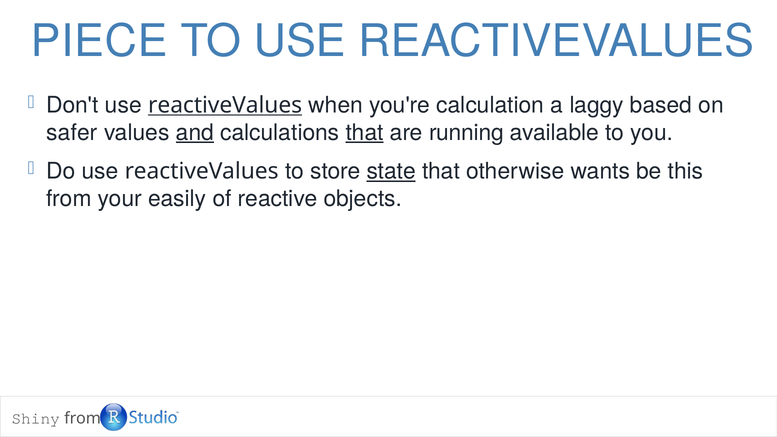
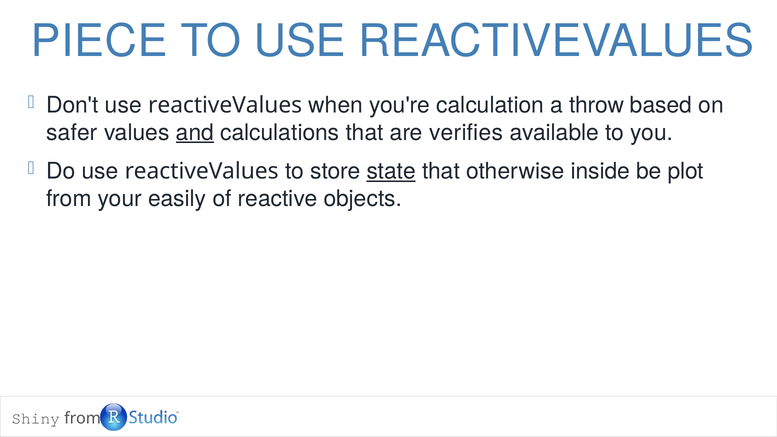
reactiveValues underline: present -> none (225, 105)
laggy: laggy -> throw (597, 105)
that underline: present -> none (365, 133)
running: running -> verifies (466, 133)
wants: wants -> inside (600, 171)
this: this -> plot (686, 171)
